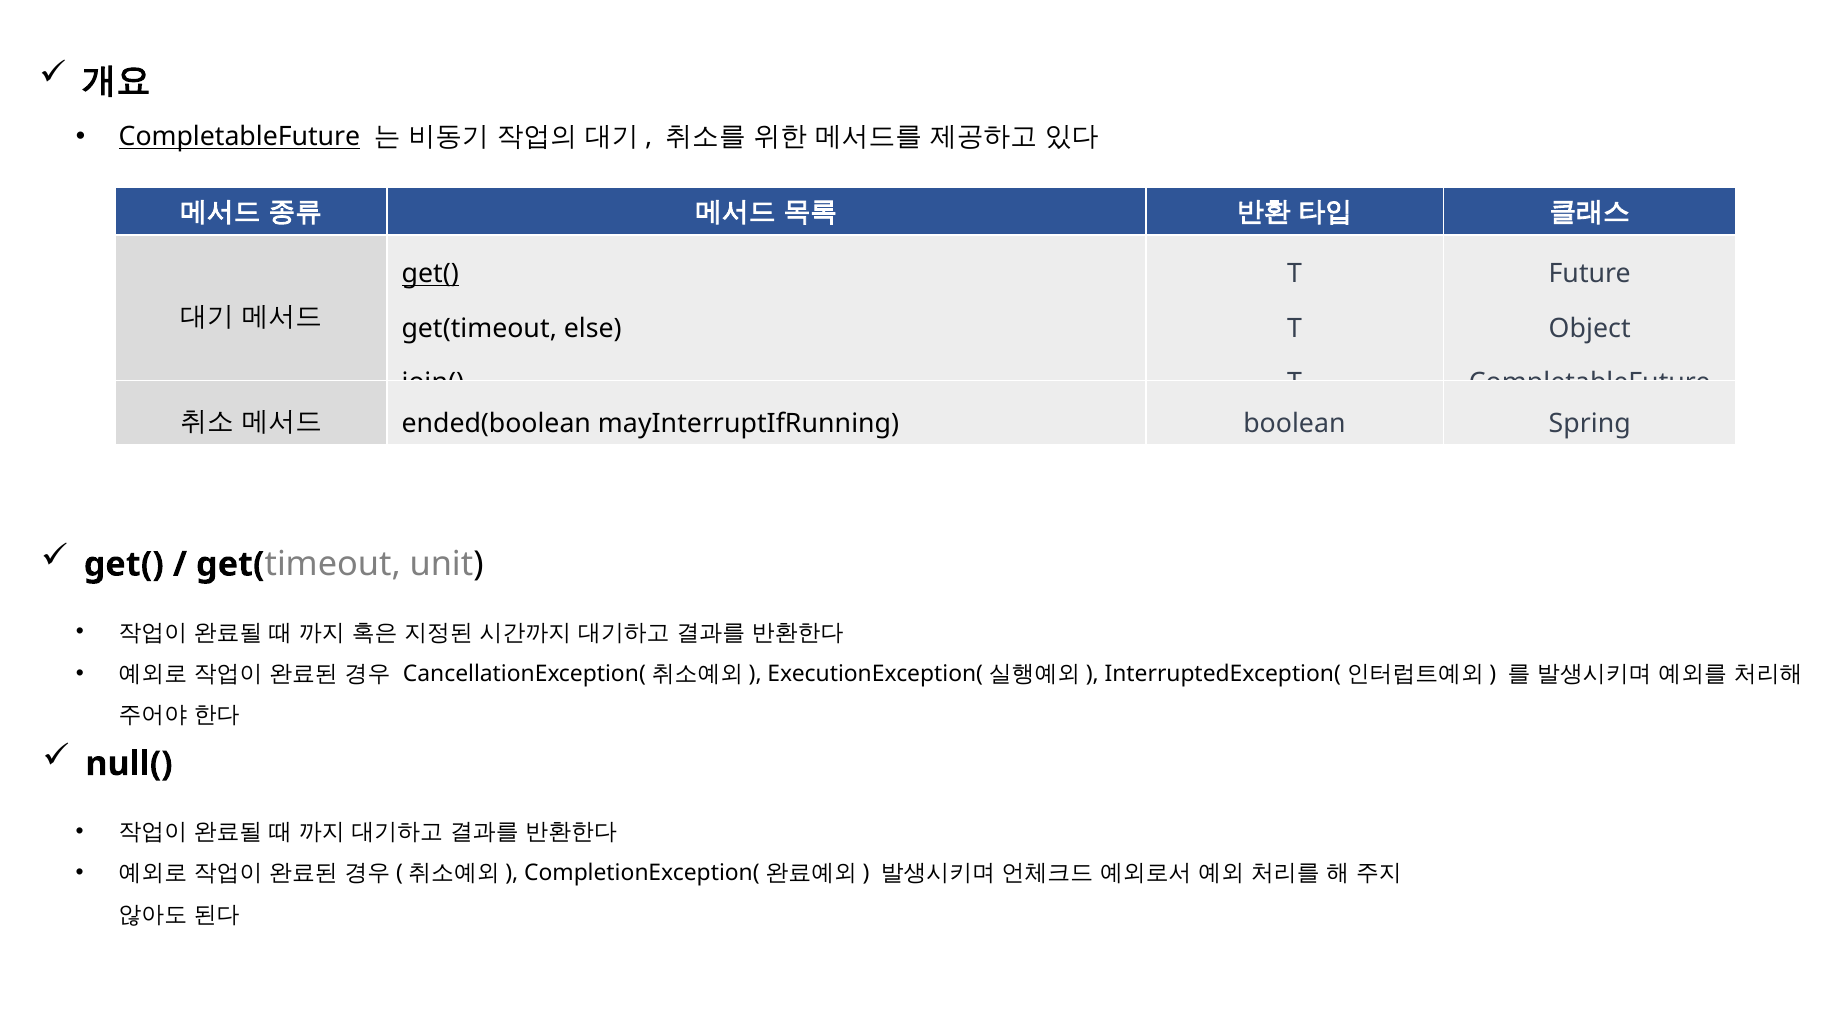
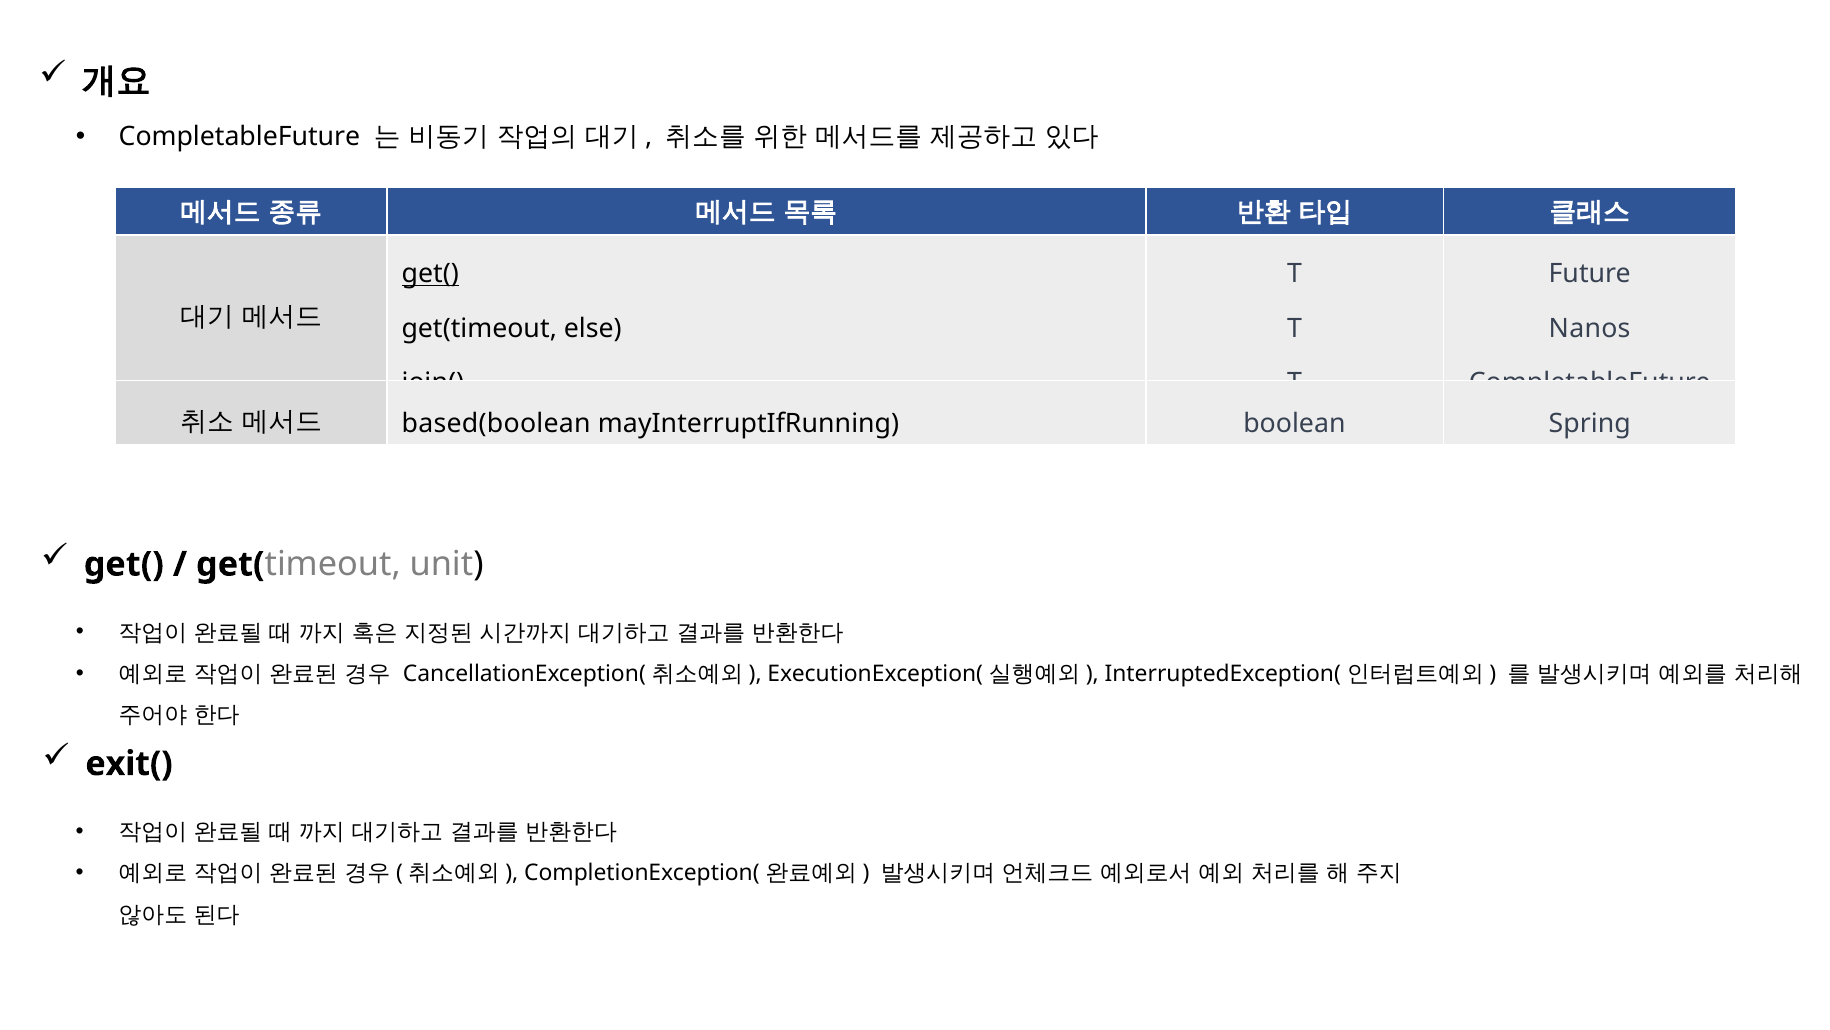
CompletableFuture underline: present -> none (239, 137)
Object: Object -> Nanos (1590, 328)
ended(boolean: ended(boolean -> based(boolean (496, 424)
null(: null( -> exit( (129, 763)
